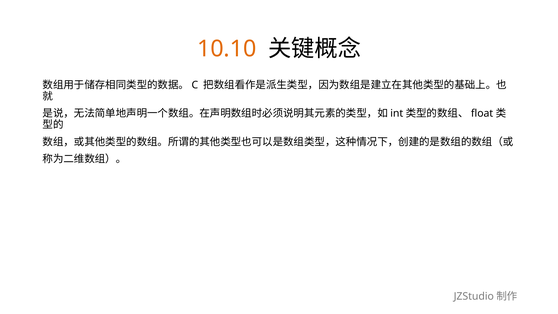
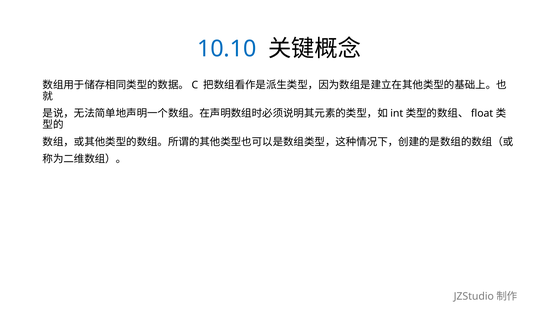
10.10 colour: orange -> blue (227, 49)
